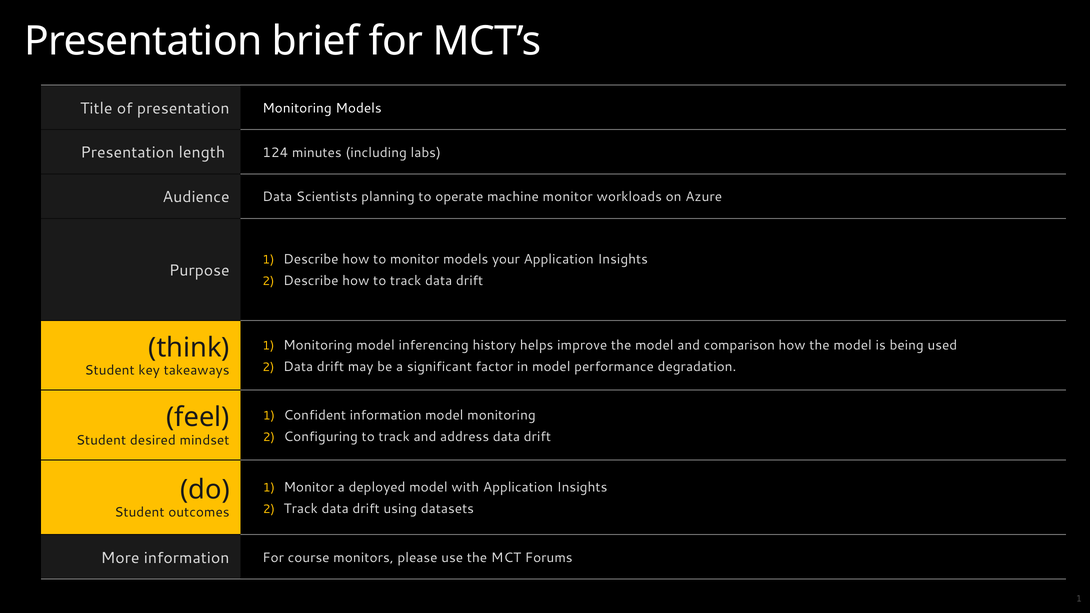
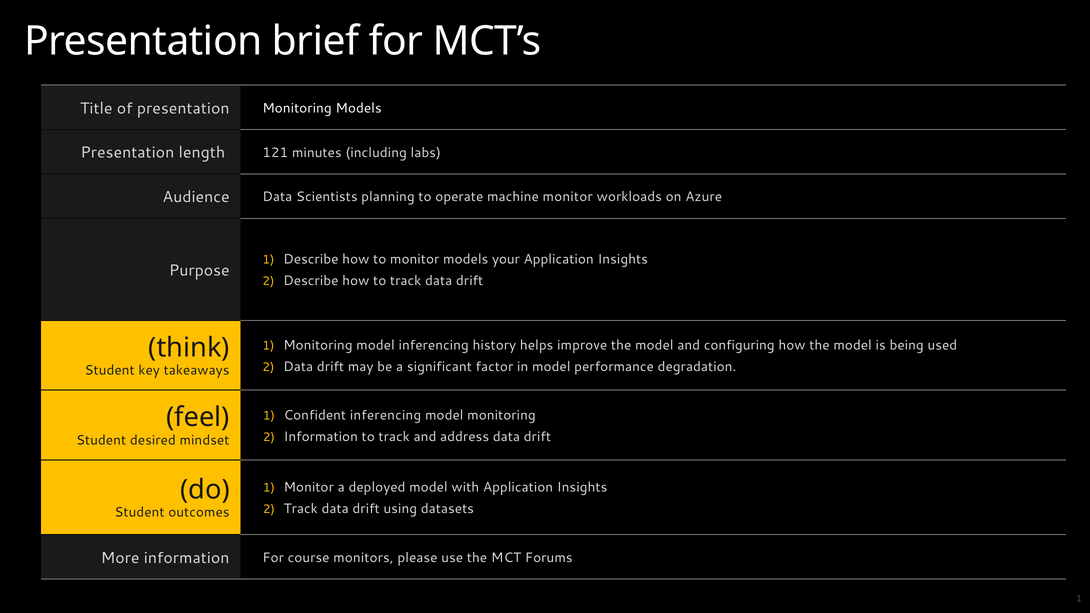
124: 124 -> 121 (275, 153)
comparison: comparison -> configuring (739, 345)
Confident information: information -> inferencing (386, 415)
Configuring: Configuring -> Information (321, 437)
